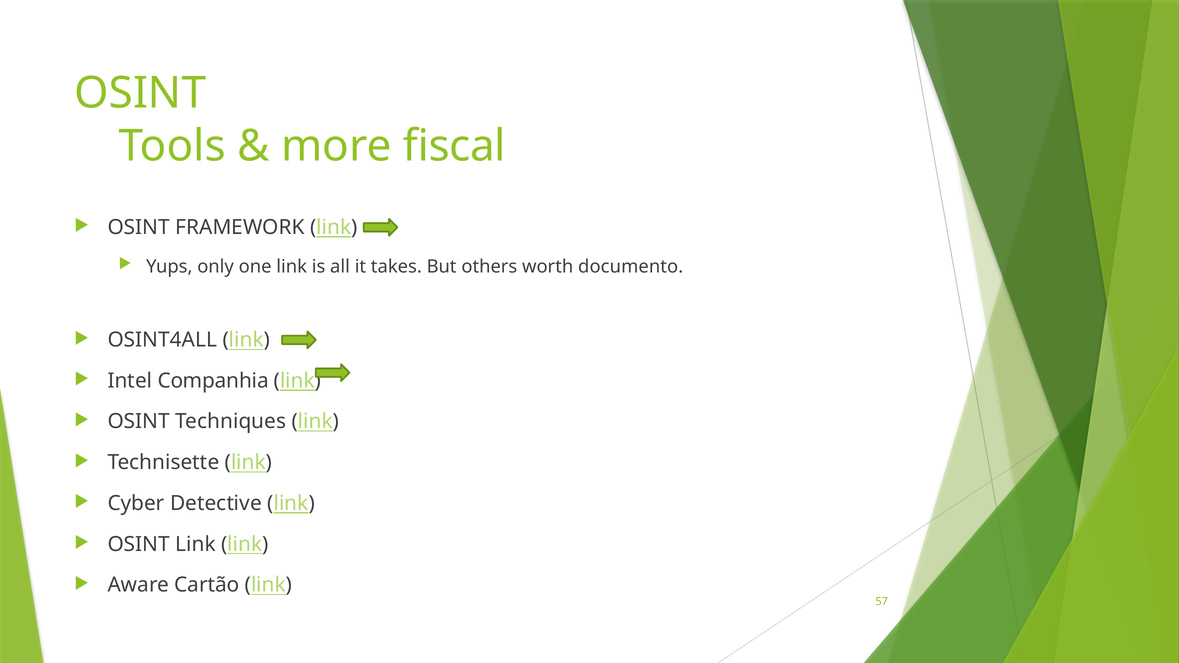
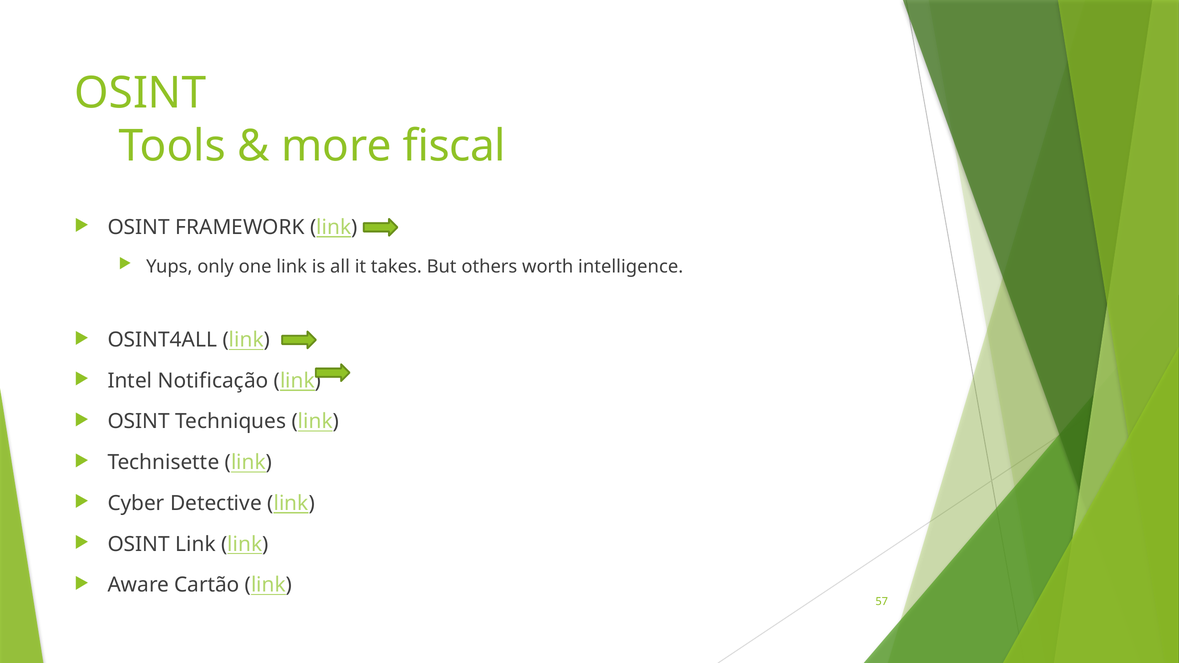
documento: documento -> intelligence (631, 267)
Companhia: Companhia -> Notificação (213, 381)
